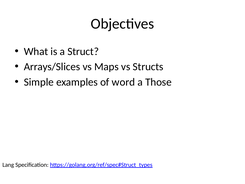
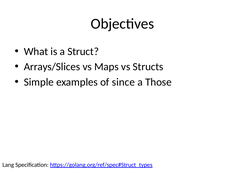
word: word -> since (123, 82)
